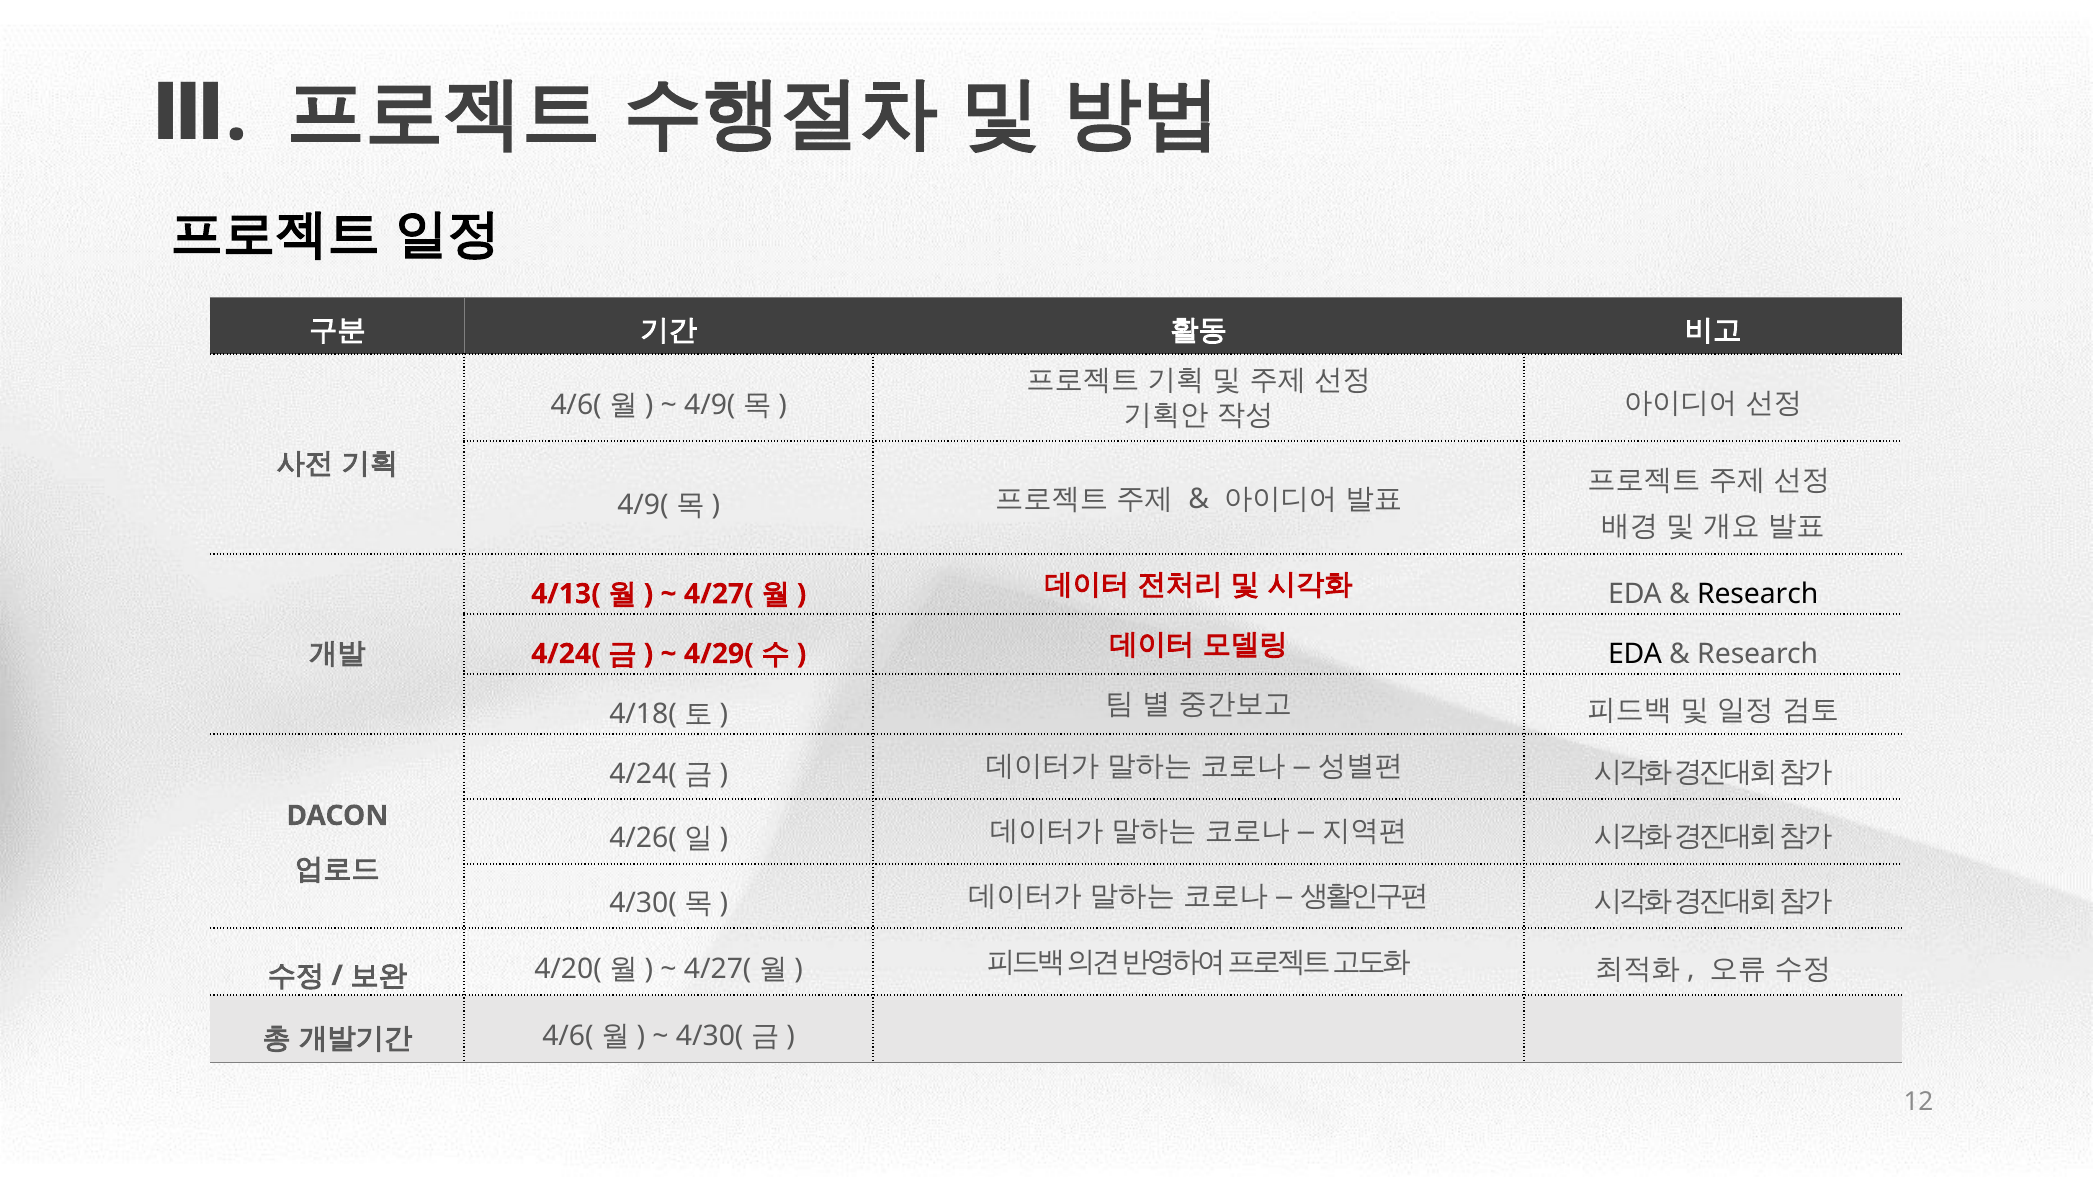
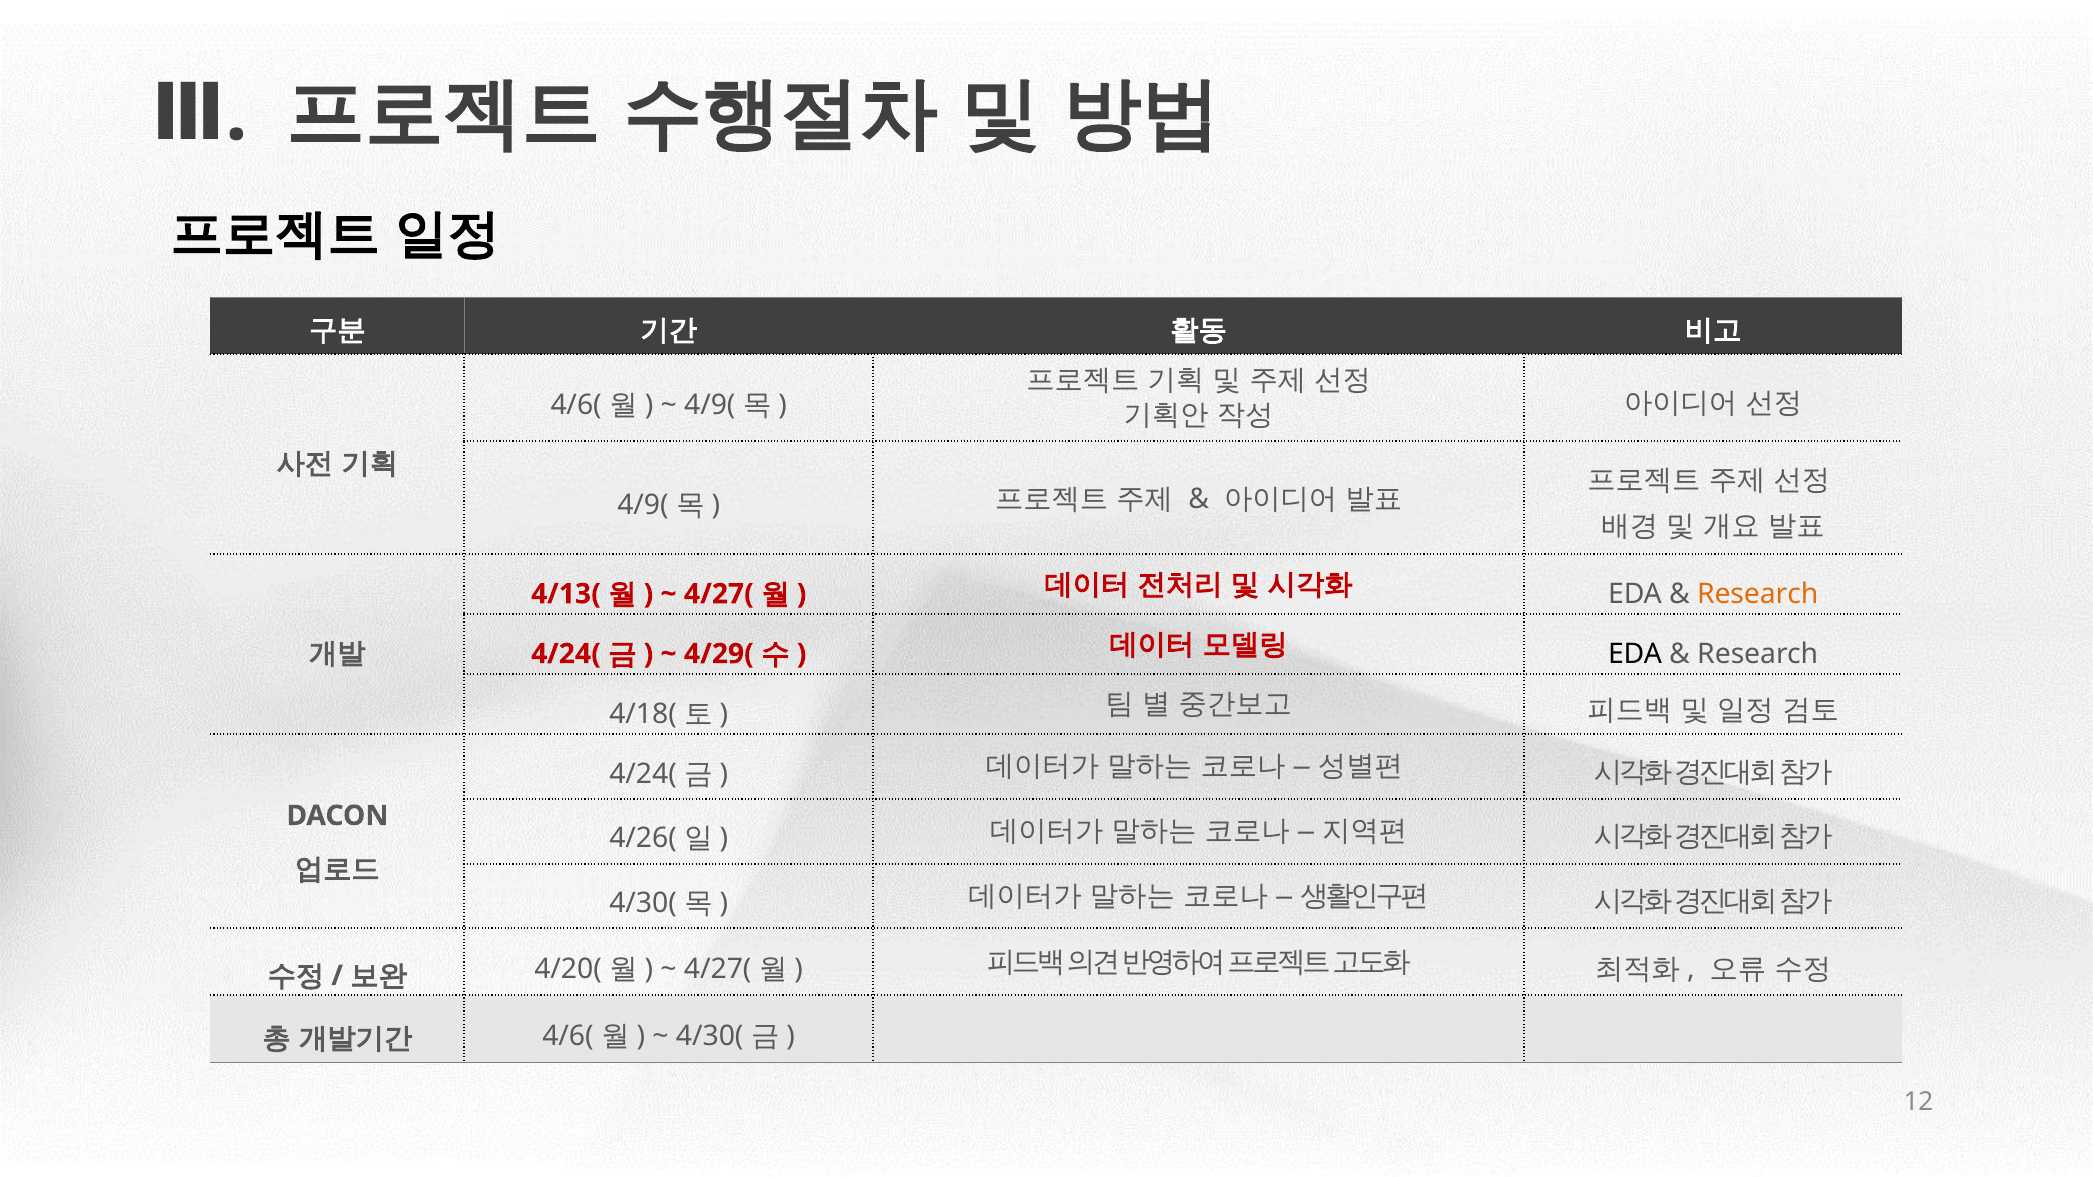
Research colour: black -> orange (1758, 594)
